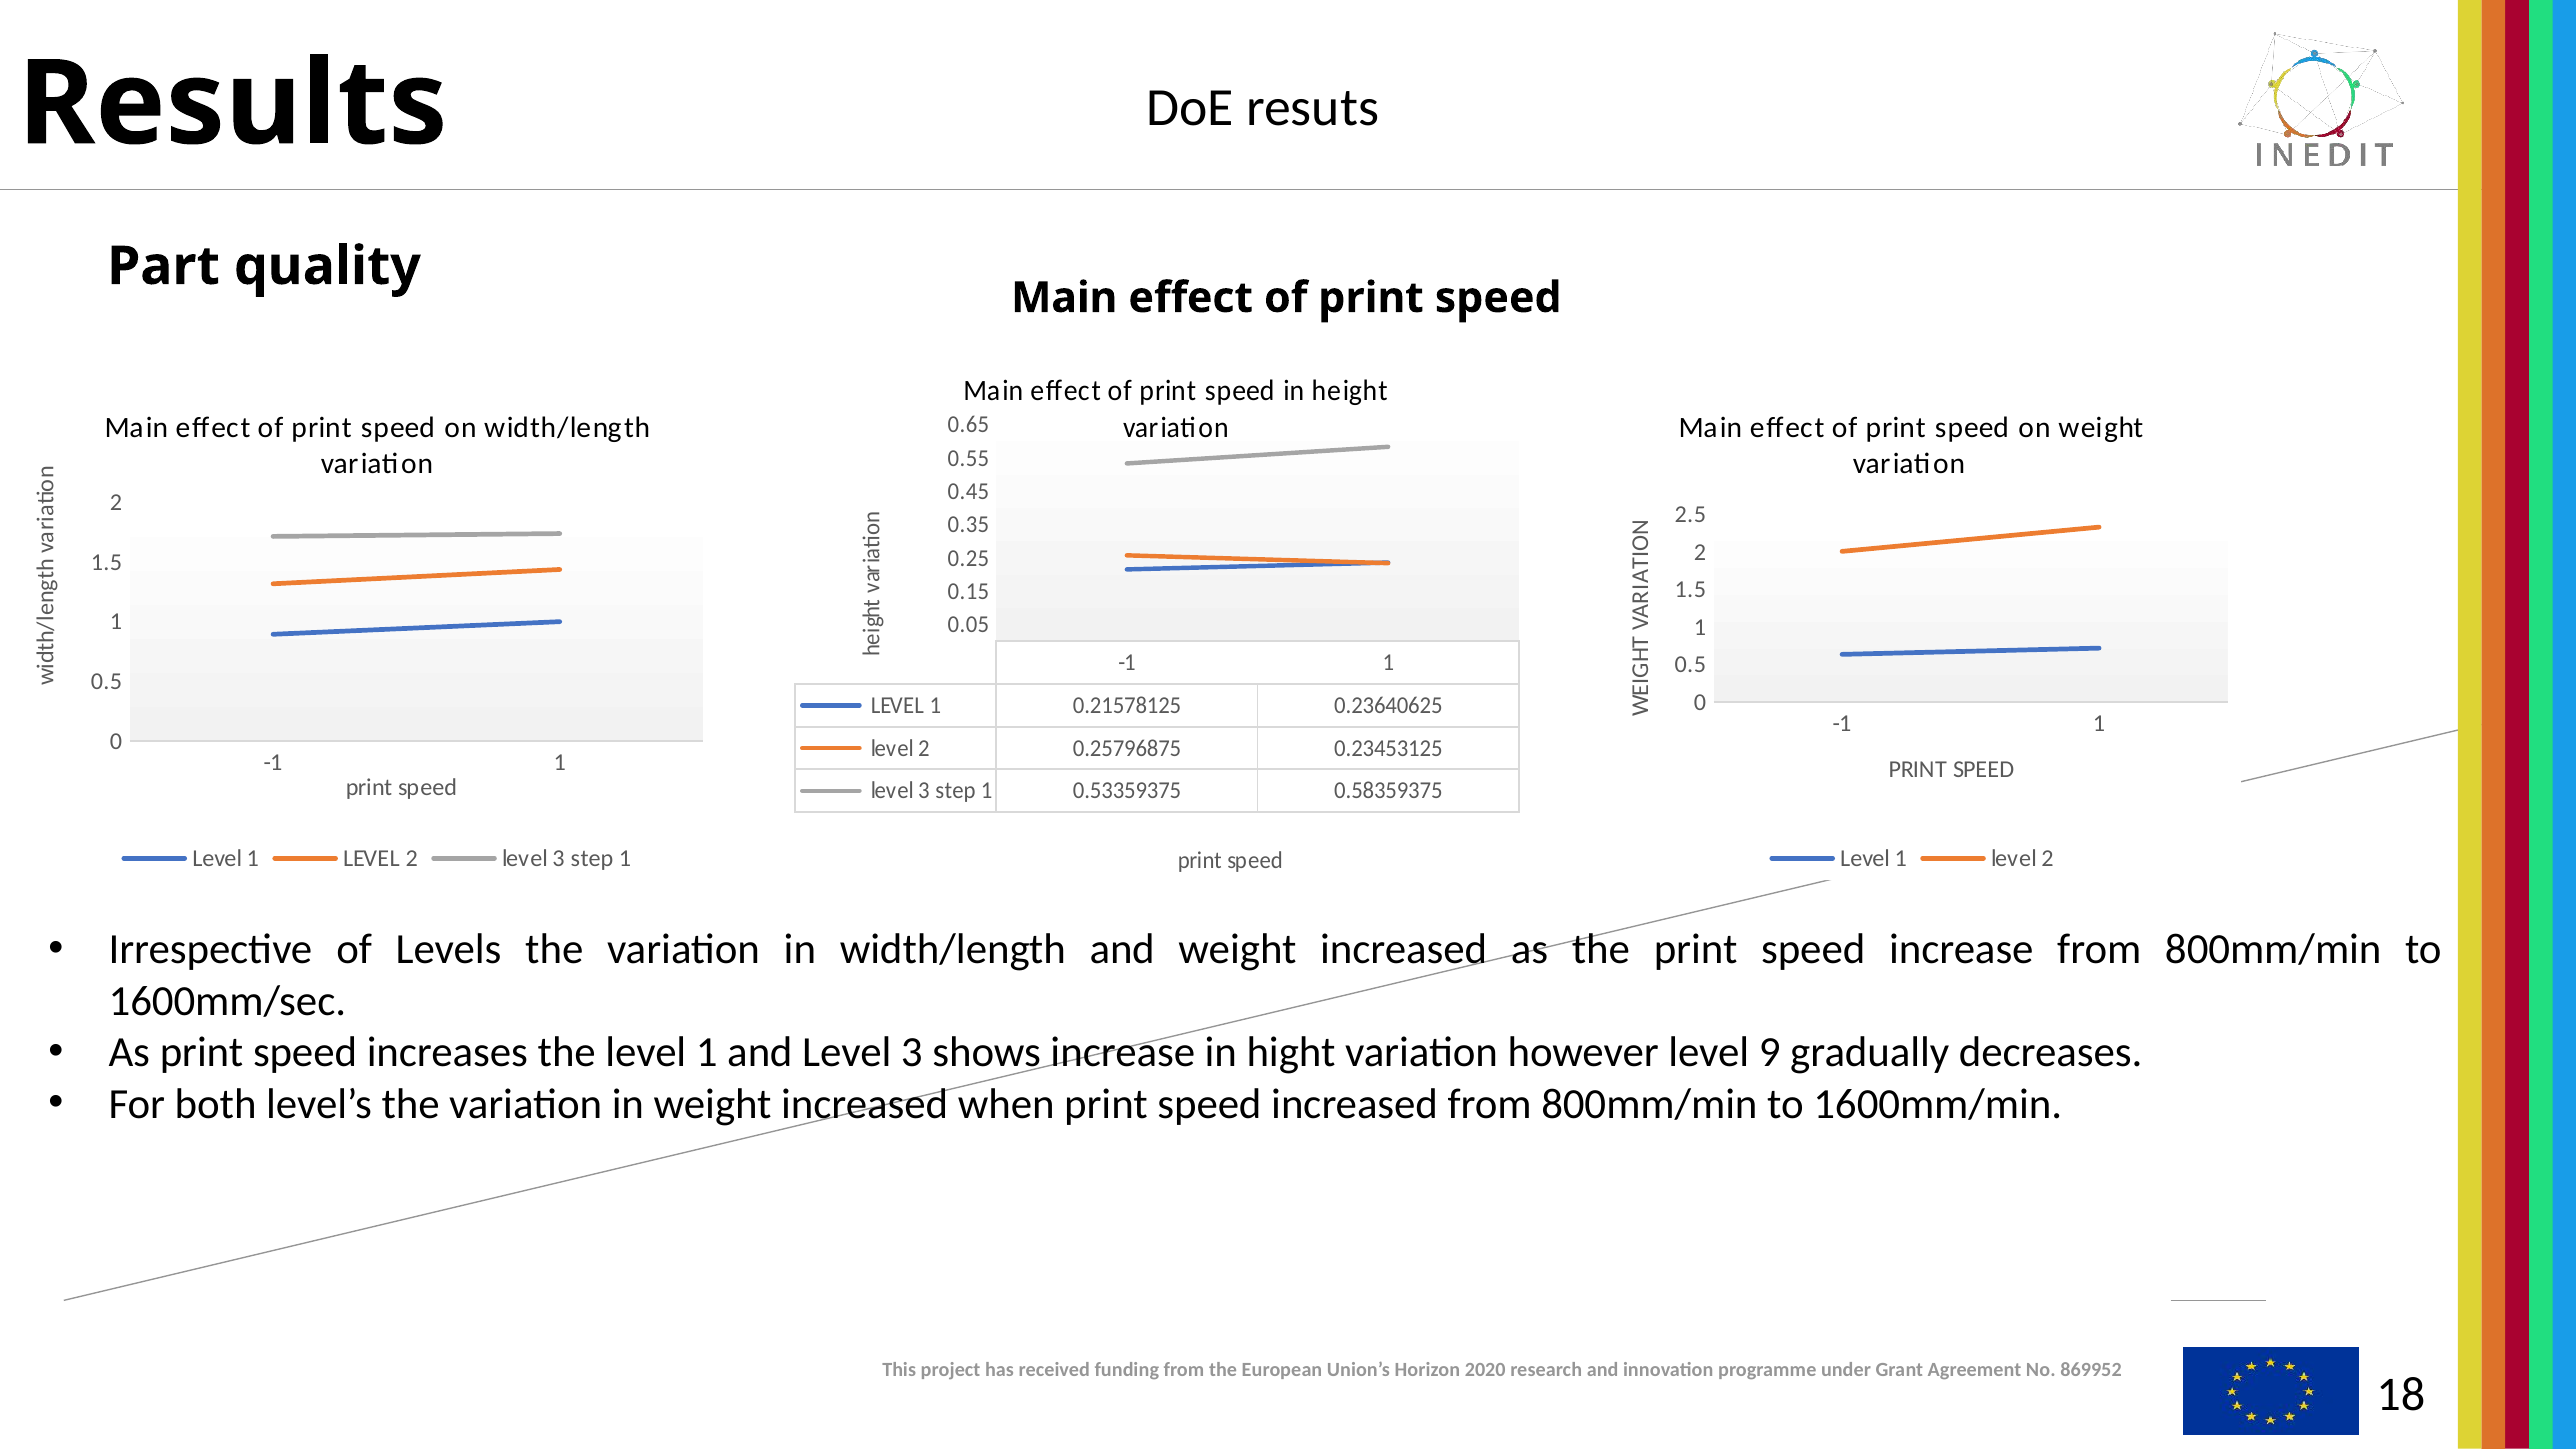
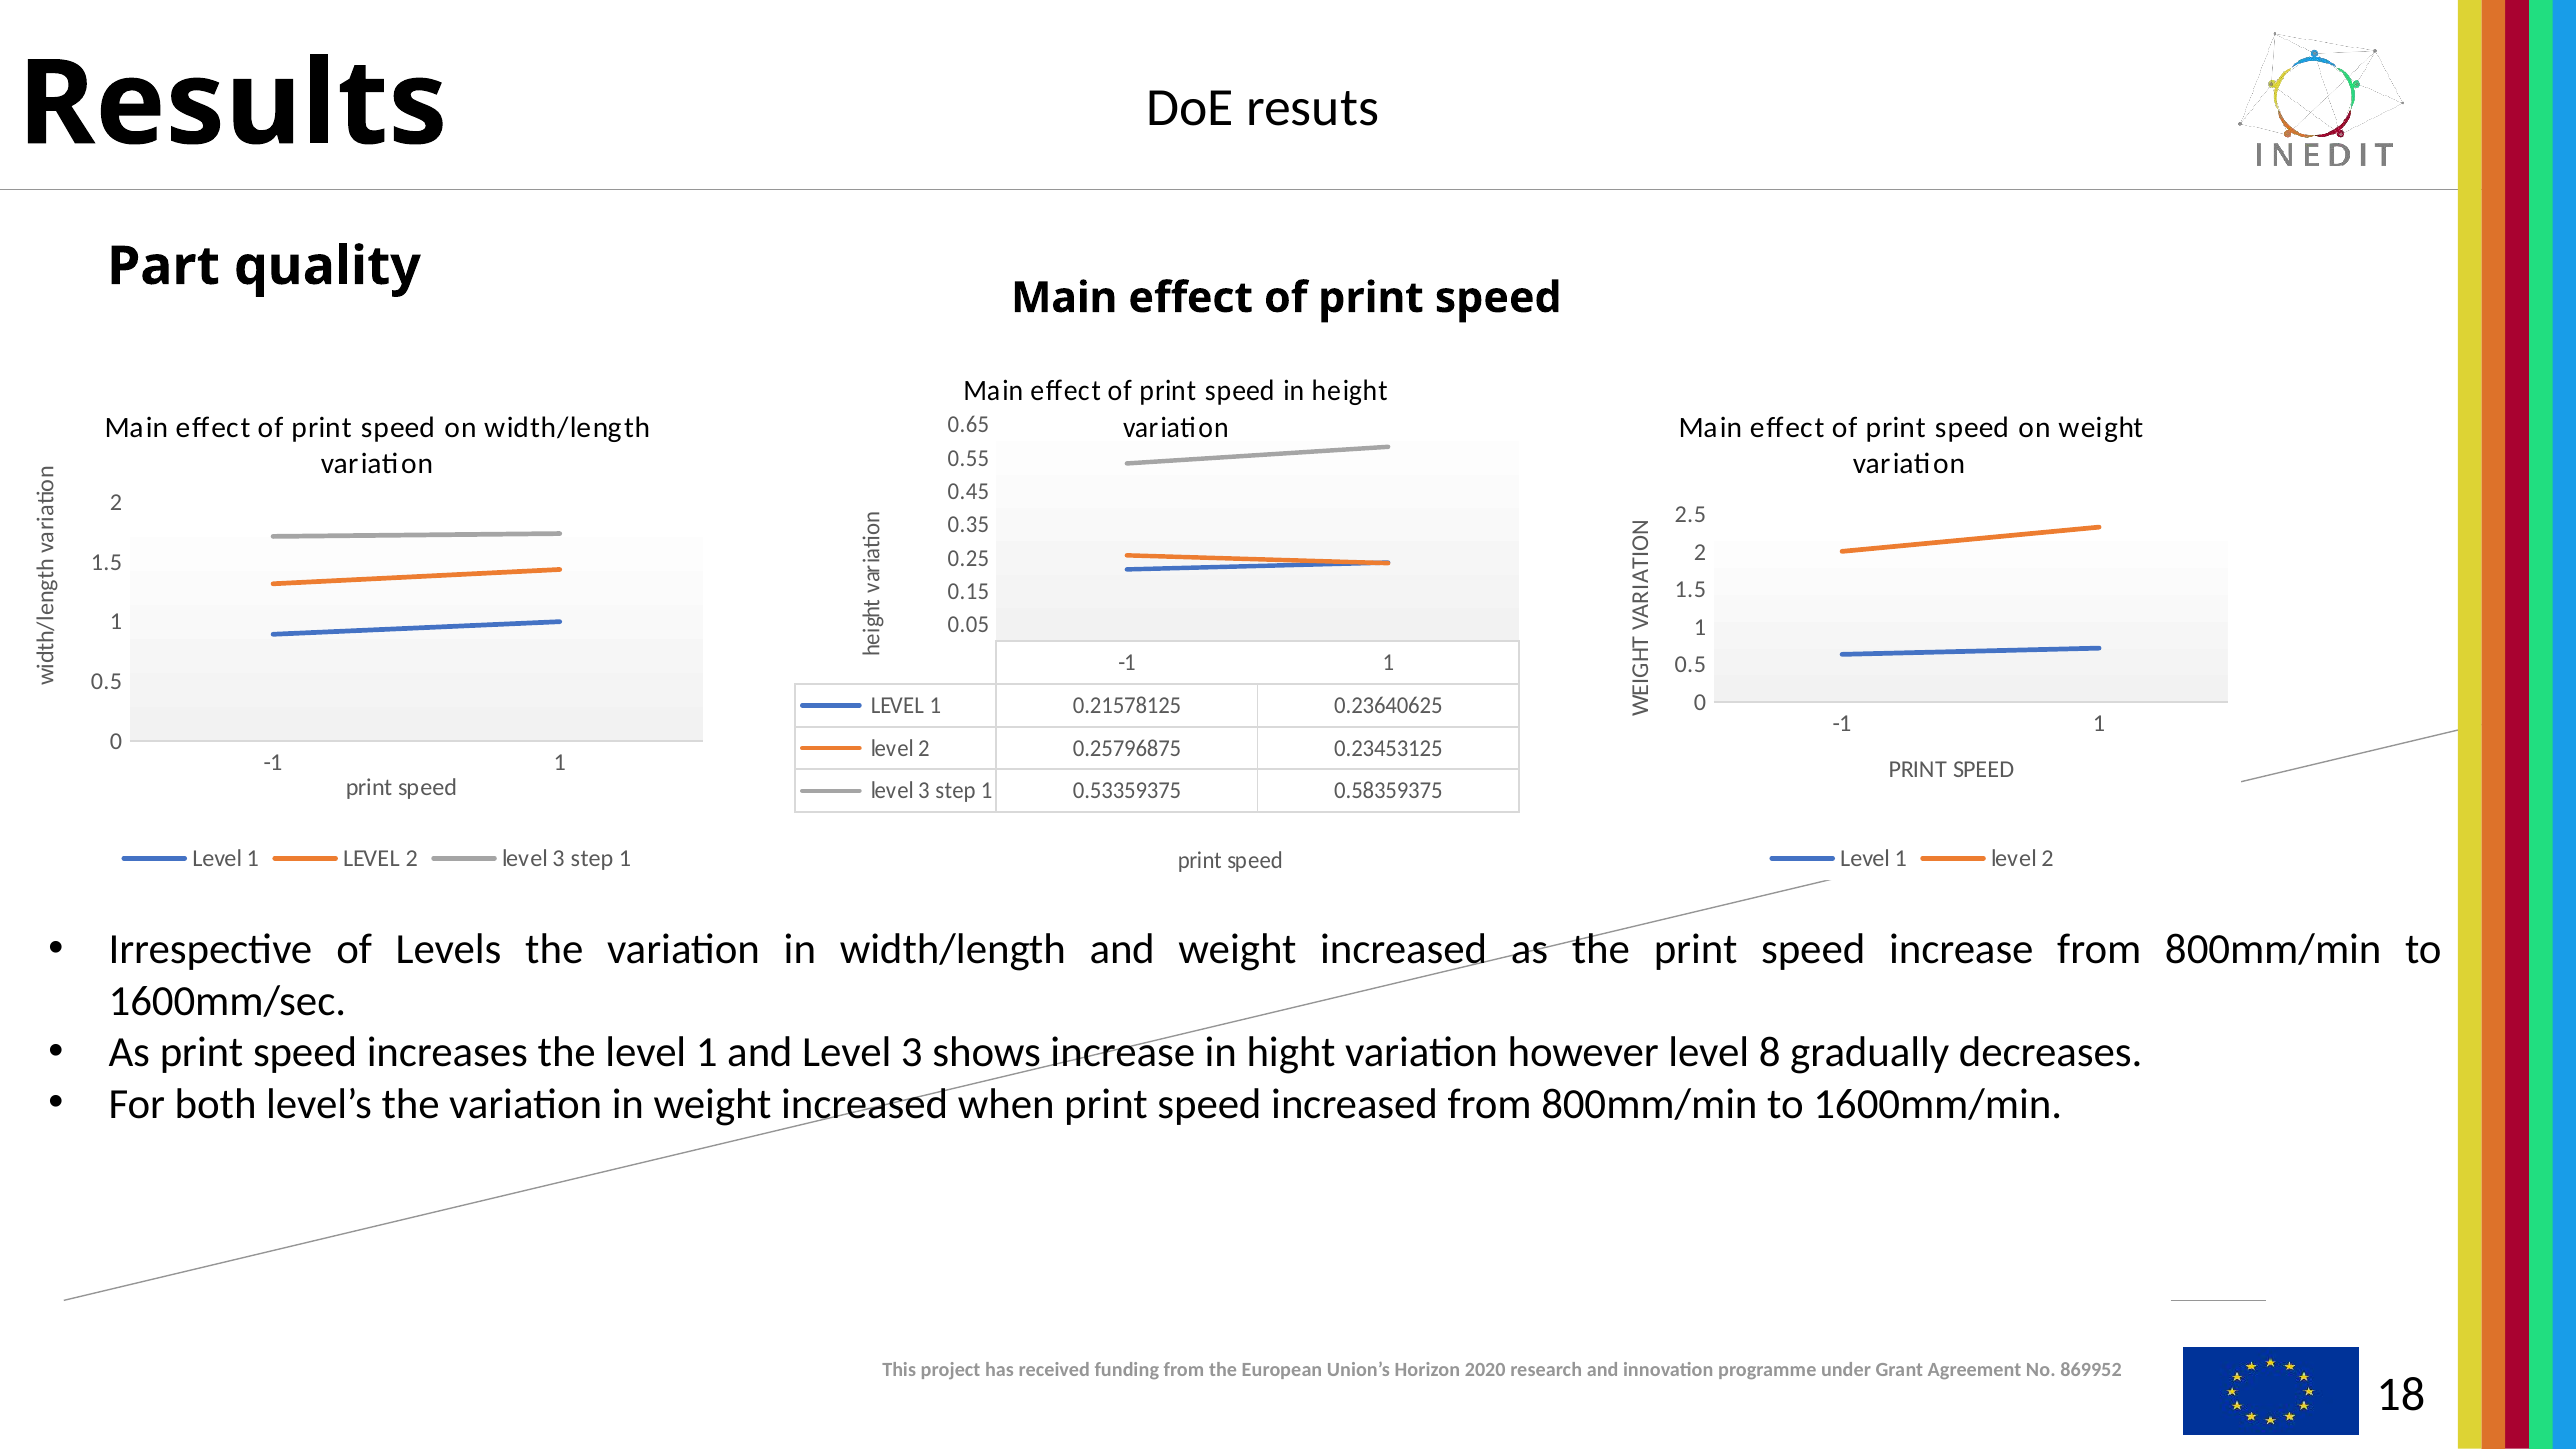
9: 9 -> 8 (1770, 1053)
